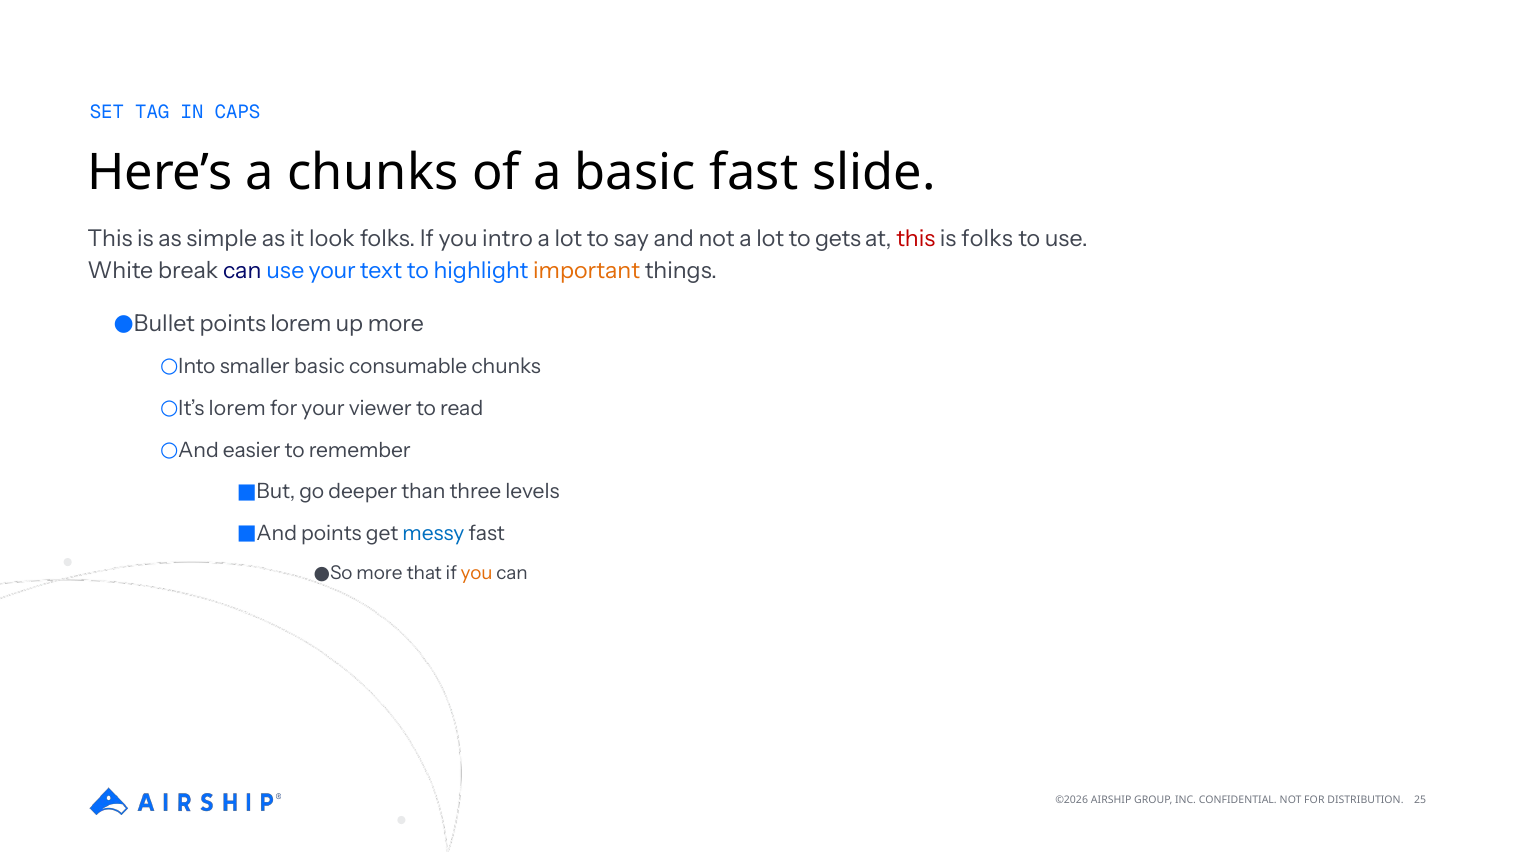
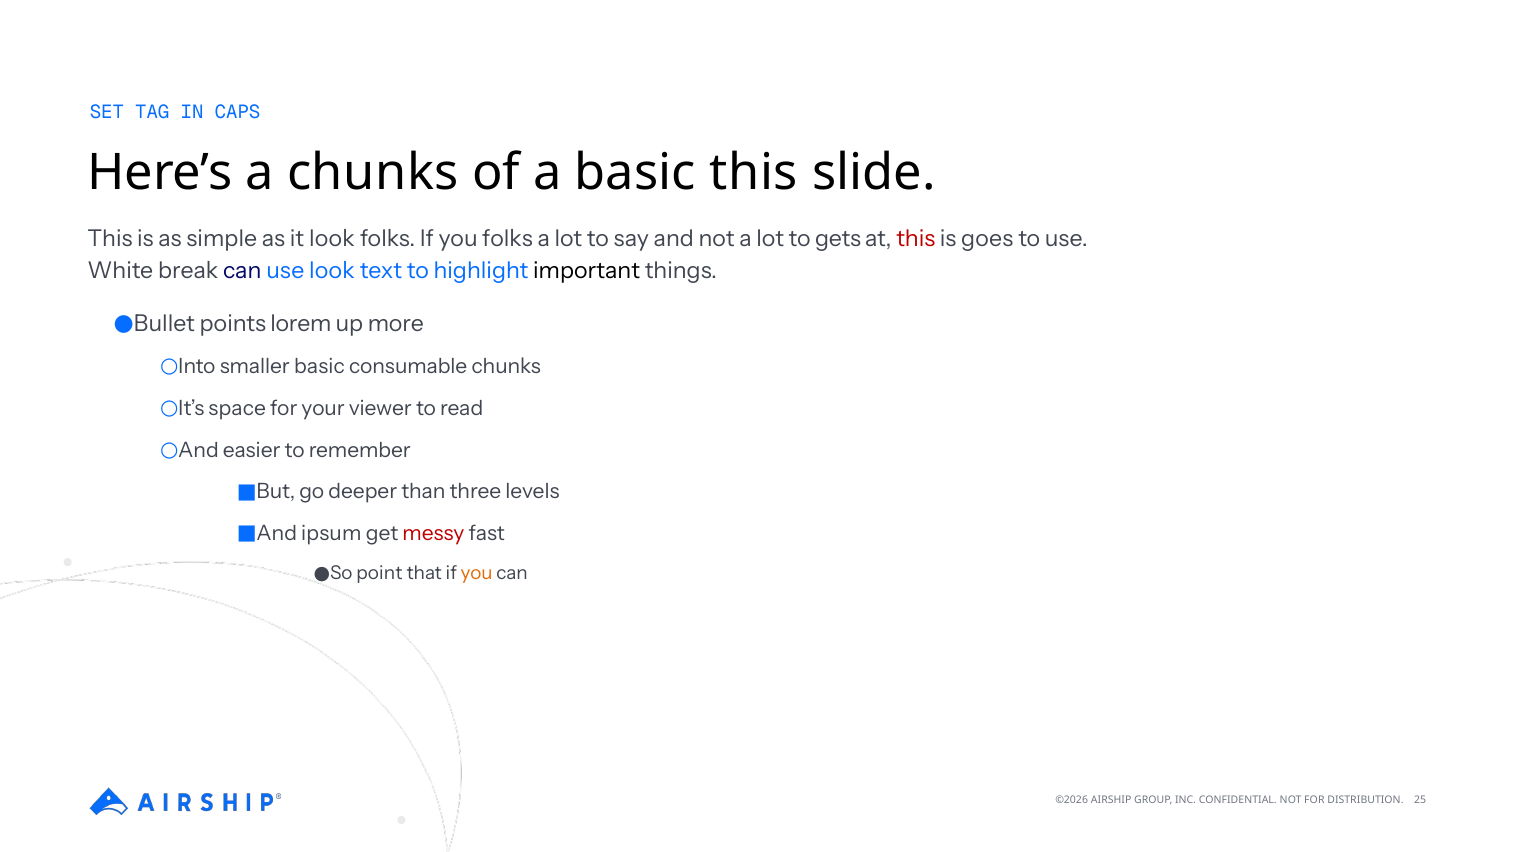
basic fast: fast -> this (754, 173)
you intro: intro -> folks (507, 239)
is folks: folks -> goes (987, 239)
use your: your -> look (332, 271)
important colour: orange -> black (587, 271)
lorem: lorem -> space (237, 409)
points: points -> ipsum (331, 534)
messy colour: blue -> red (433, 534)
more: more -> point (379, 574)
